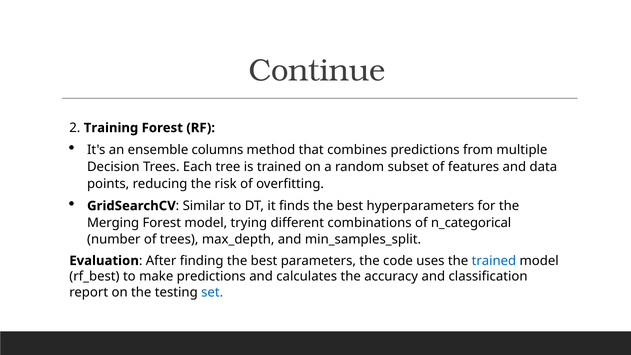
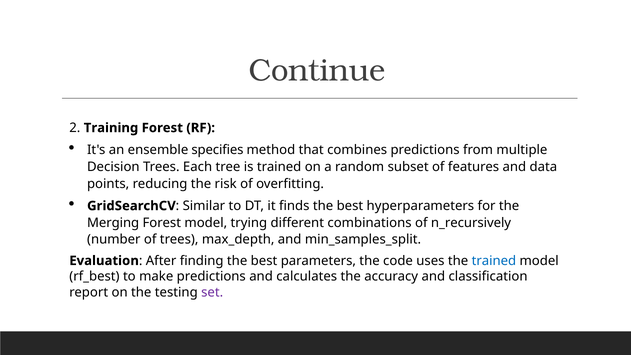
columns: columns -> specifies (217, 150)
n_categorical: n_categorical -> n_recursively (471, 223)
set colour: blue -> purple (212, 292)
